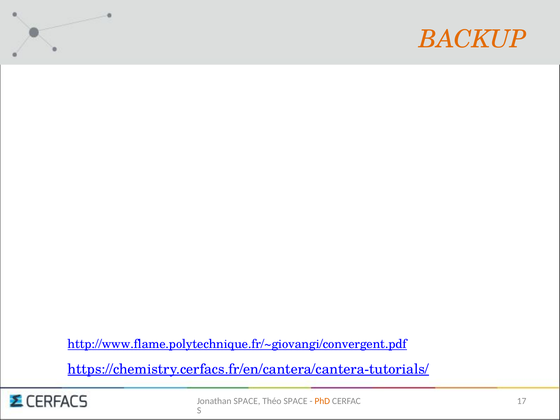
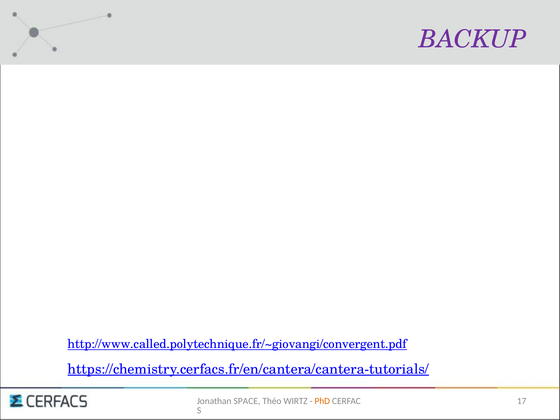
BACKUP colour: orange -> purple (473, 39)
http://www.flame.polytechnique.fr/~giovangi/convergent.pdf: http://www.flame.polytechnique.fr/~giovangi/convergent.pdf -> http://www.called.polytechnique.fr/~giovangi/convergent.pdf (237, 344)
Théo SPACE: SPACE -> WIRTZ (296, 401)
